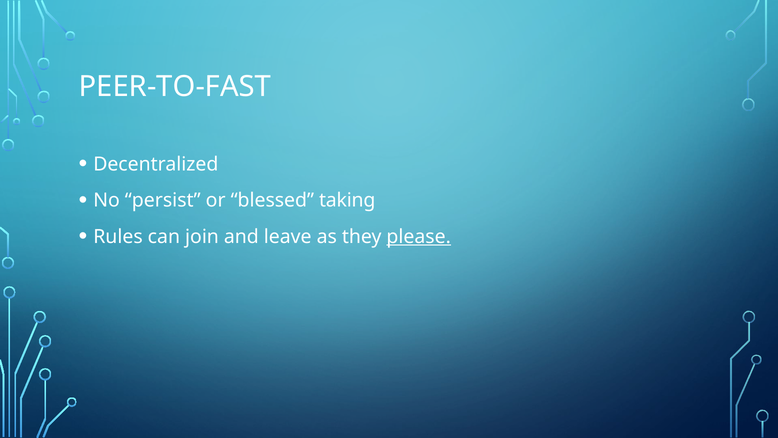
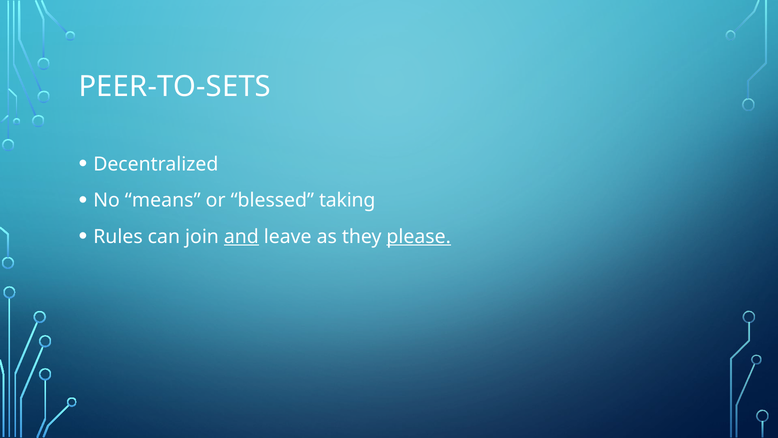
PEER-TO-FAST: PEER-TO-FAST -> PEER-TO-SETS (175, 86)
persist: persist -> means (163, 200)
and underline: none -> present (241, 236)
